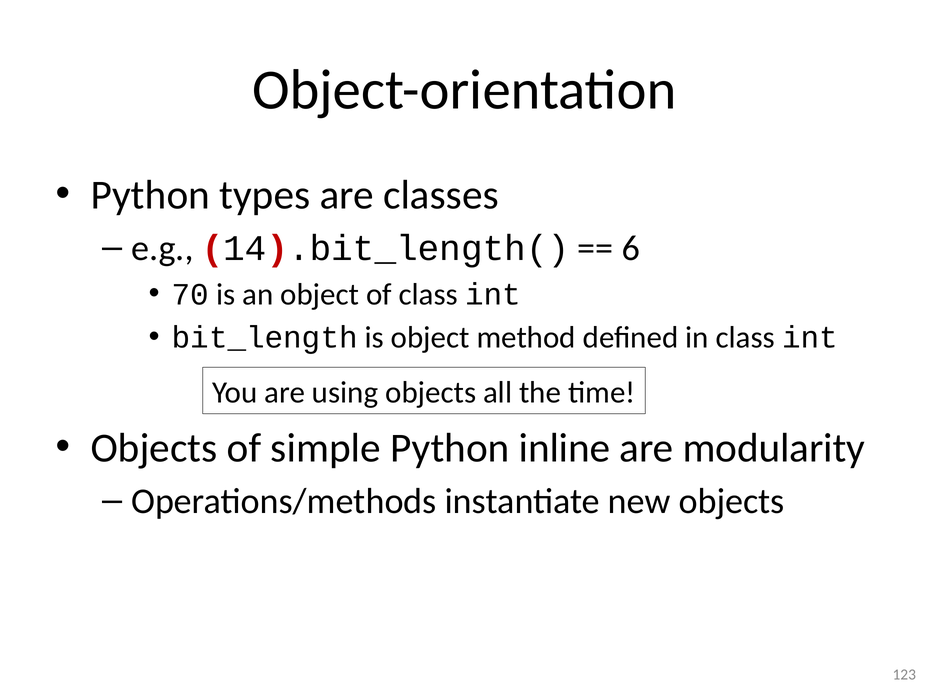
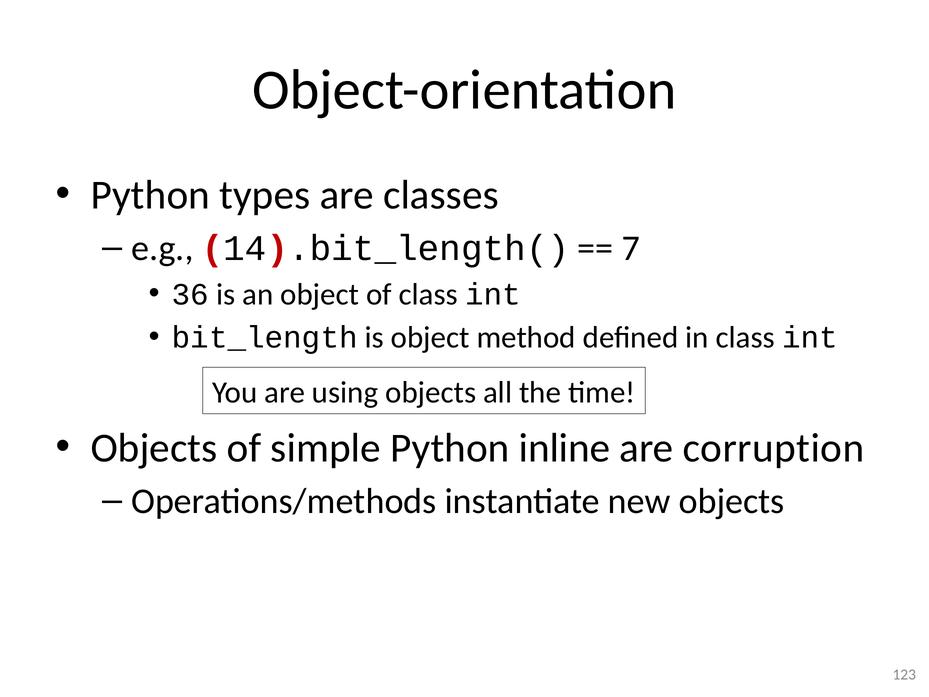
6: 6 -> 7 (631, 248)
70: 70 -> 36 (190, 294)
modularity: modularity -> corruption (773, 448)
